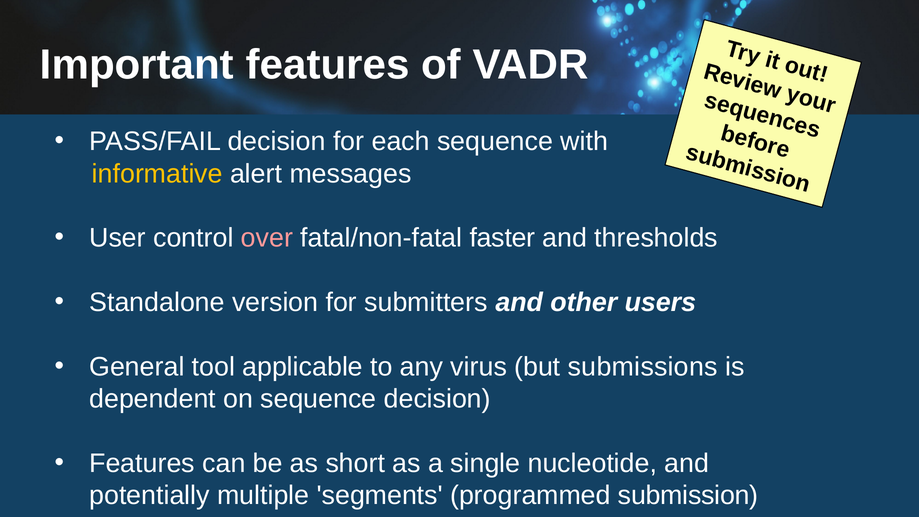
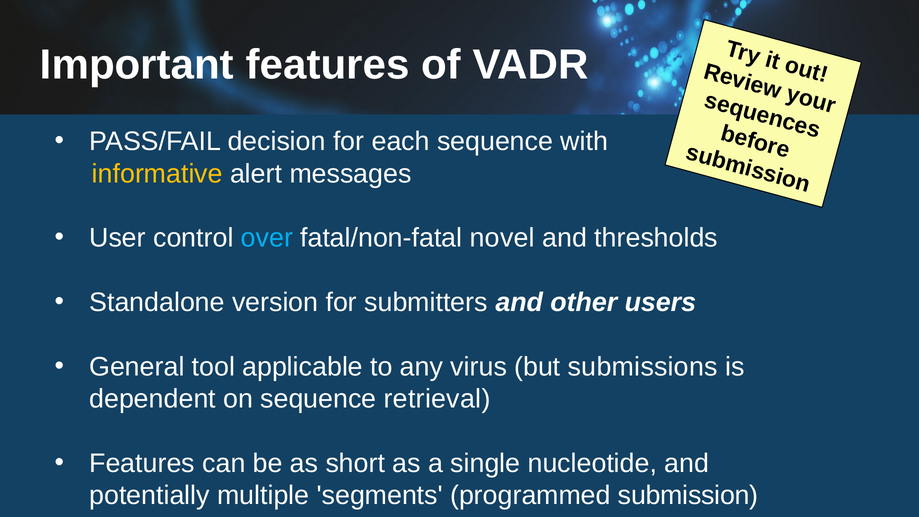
over colour: pink -> light blue (267, 238)
faster: faster -> novel (502, 238)
sequence decision: decision -> retrieval (437, 399)
